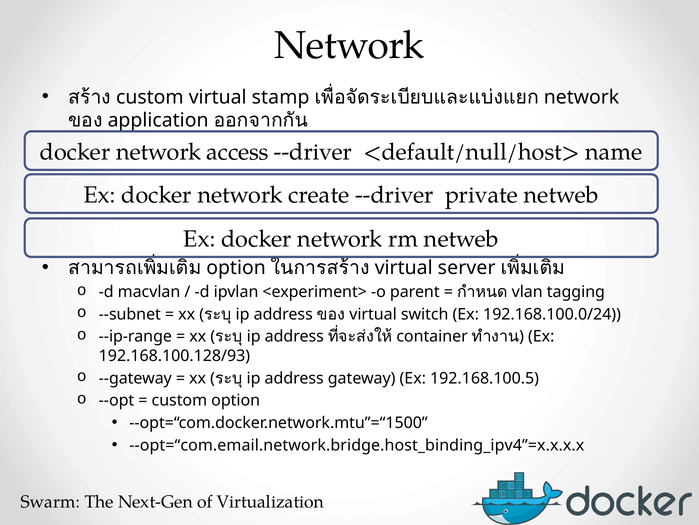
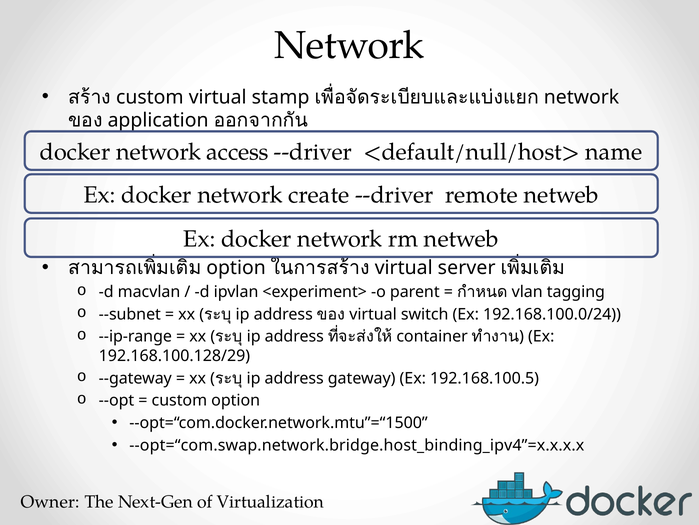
private: private -> remote (481, 195)
192.168.100.128/93: 192.168.100.128/93 -> 192.168.100.128/29 (174, 355)
--opt=“com.email.network.bridge.host_binding_ipv4”=x.x.x.x: --opt=“com.email.network.bridge.host_binding_ipv4”=x.x.x.x -> --opt=“com.swap.network.bridge.host_binding_ipv4”=x.x.x.x (357, 445)
Swarm: Swarm -> Owner (50, 501)
